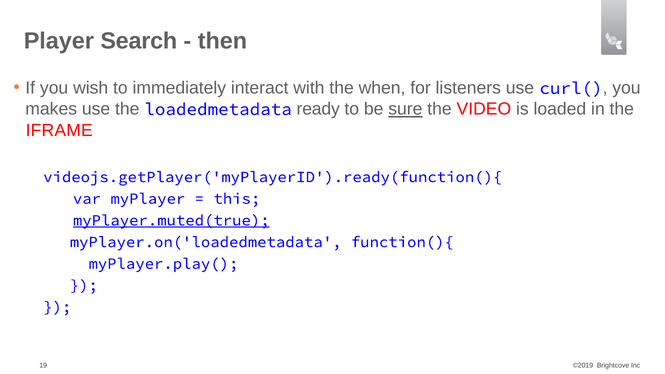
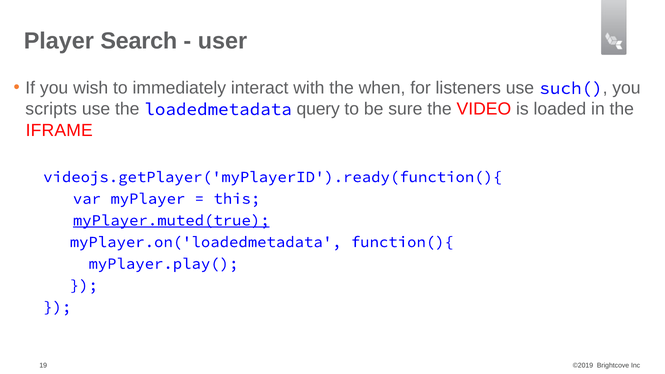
then: then -> user (222, 41)
curl(: curl( -> such( (571, 88)
makes: makes -> scripts (51, 109)
ready: ready -> query (318, 109)
sure underline: present -> none (405, 109)
